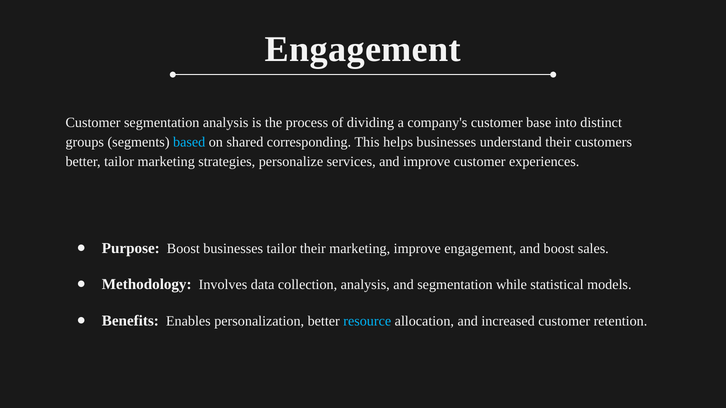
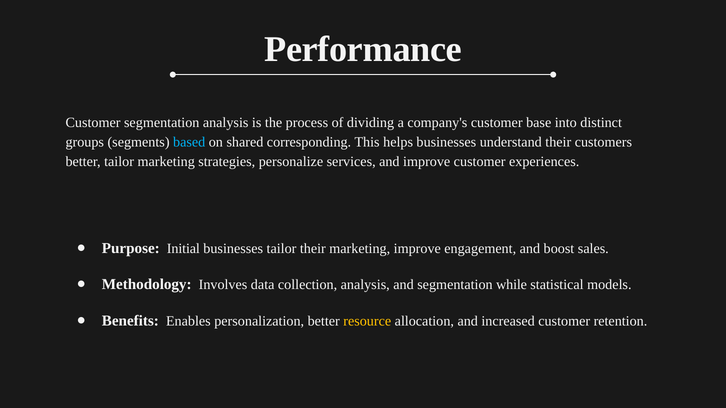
Engagement: Engagement -> Performance (363, 49)
Purpose Boost: Boost -> Initial (183, 249)
resource colour: light blue -> yellow (367, 321)
